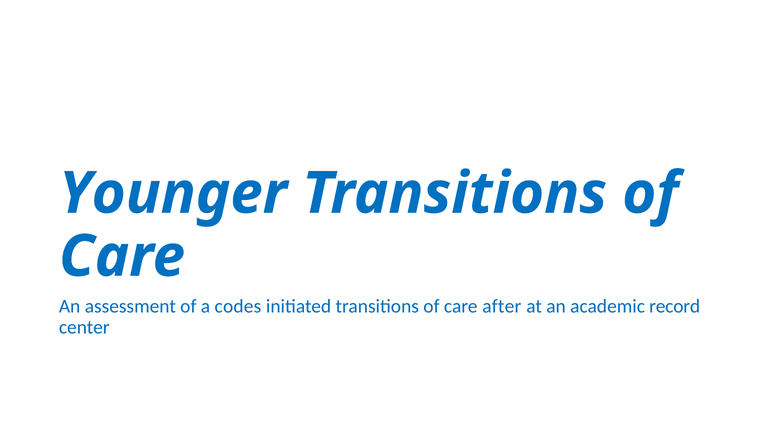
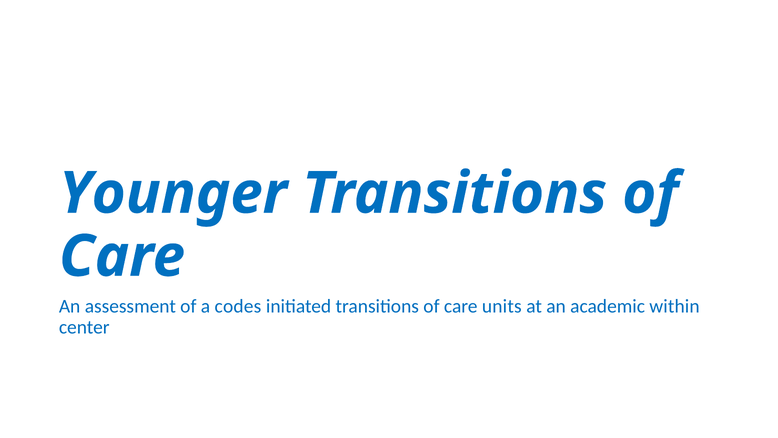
after: after -> units (502, 306)
record: record -> within (674, 306)
